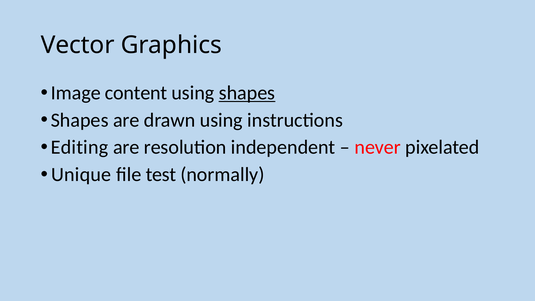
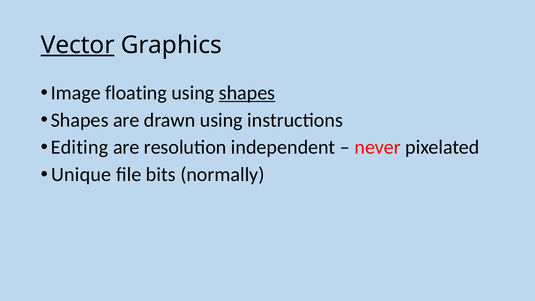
Vector underline: none -> present (78, 45)
content: content -> floating (136, 93)
test: test -> bits (161, 175)
